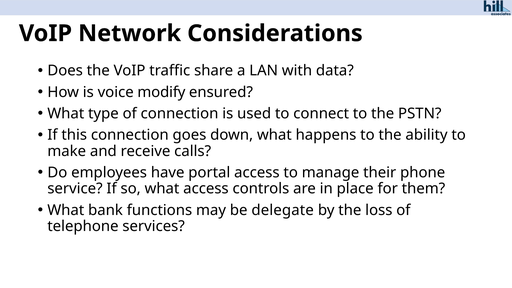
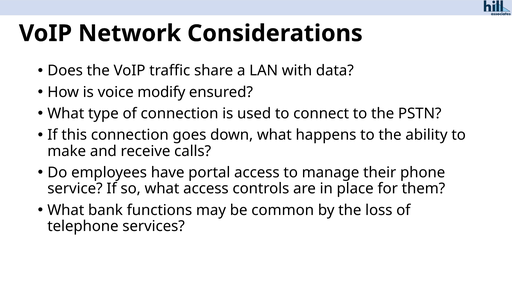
delegate: delegate -> common (283, 210)
